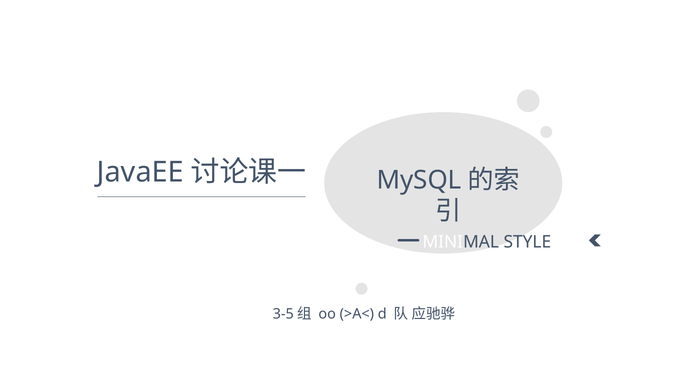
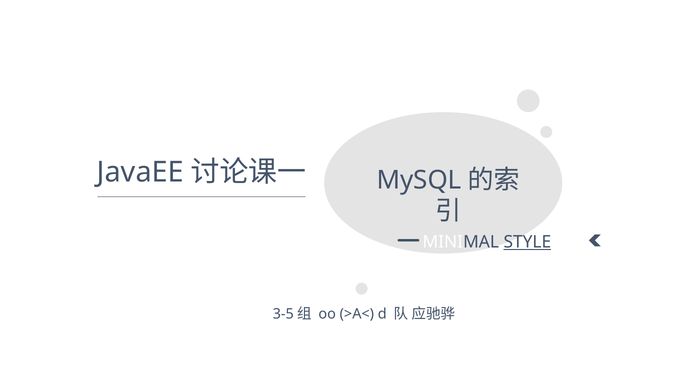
STYLE underline: none -> present (527, 242)
